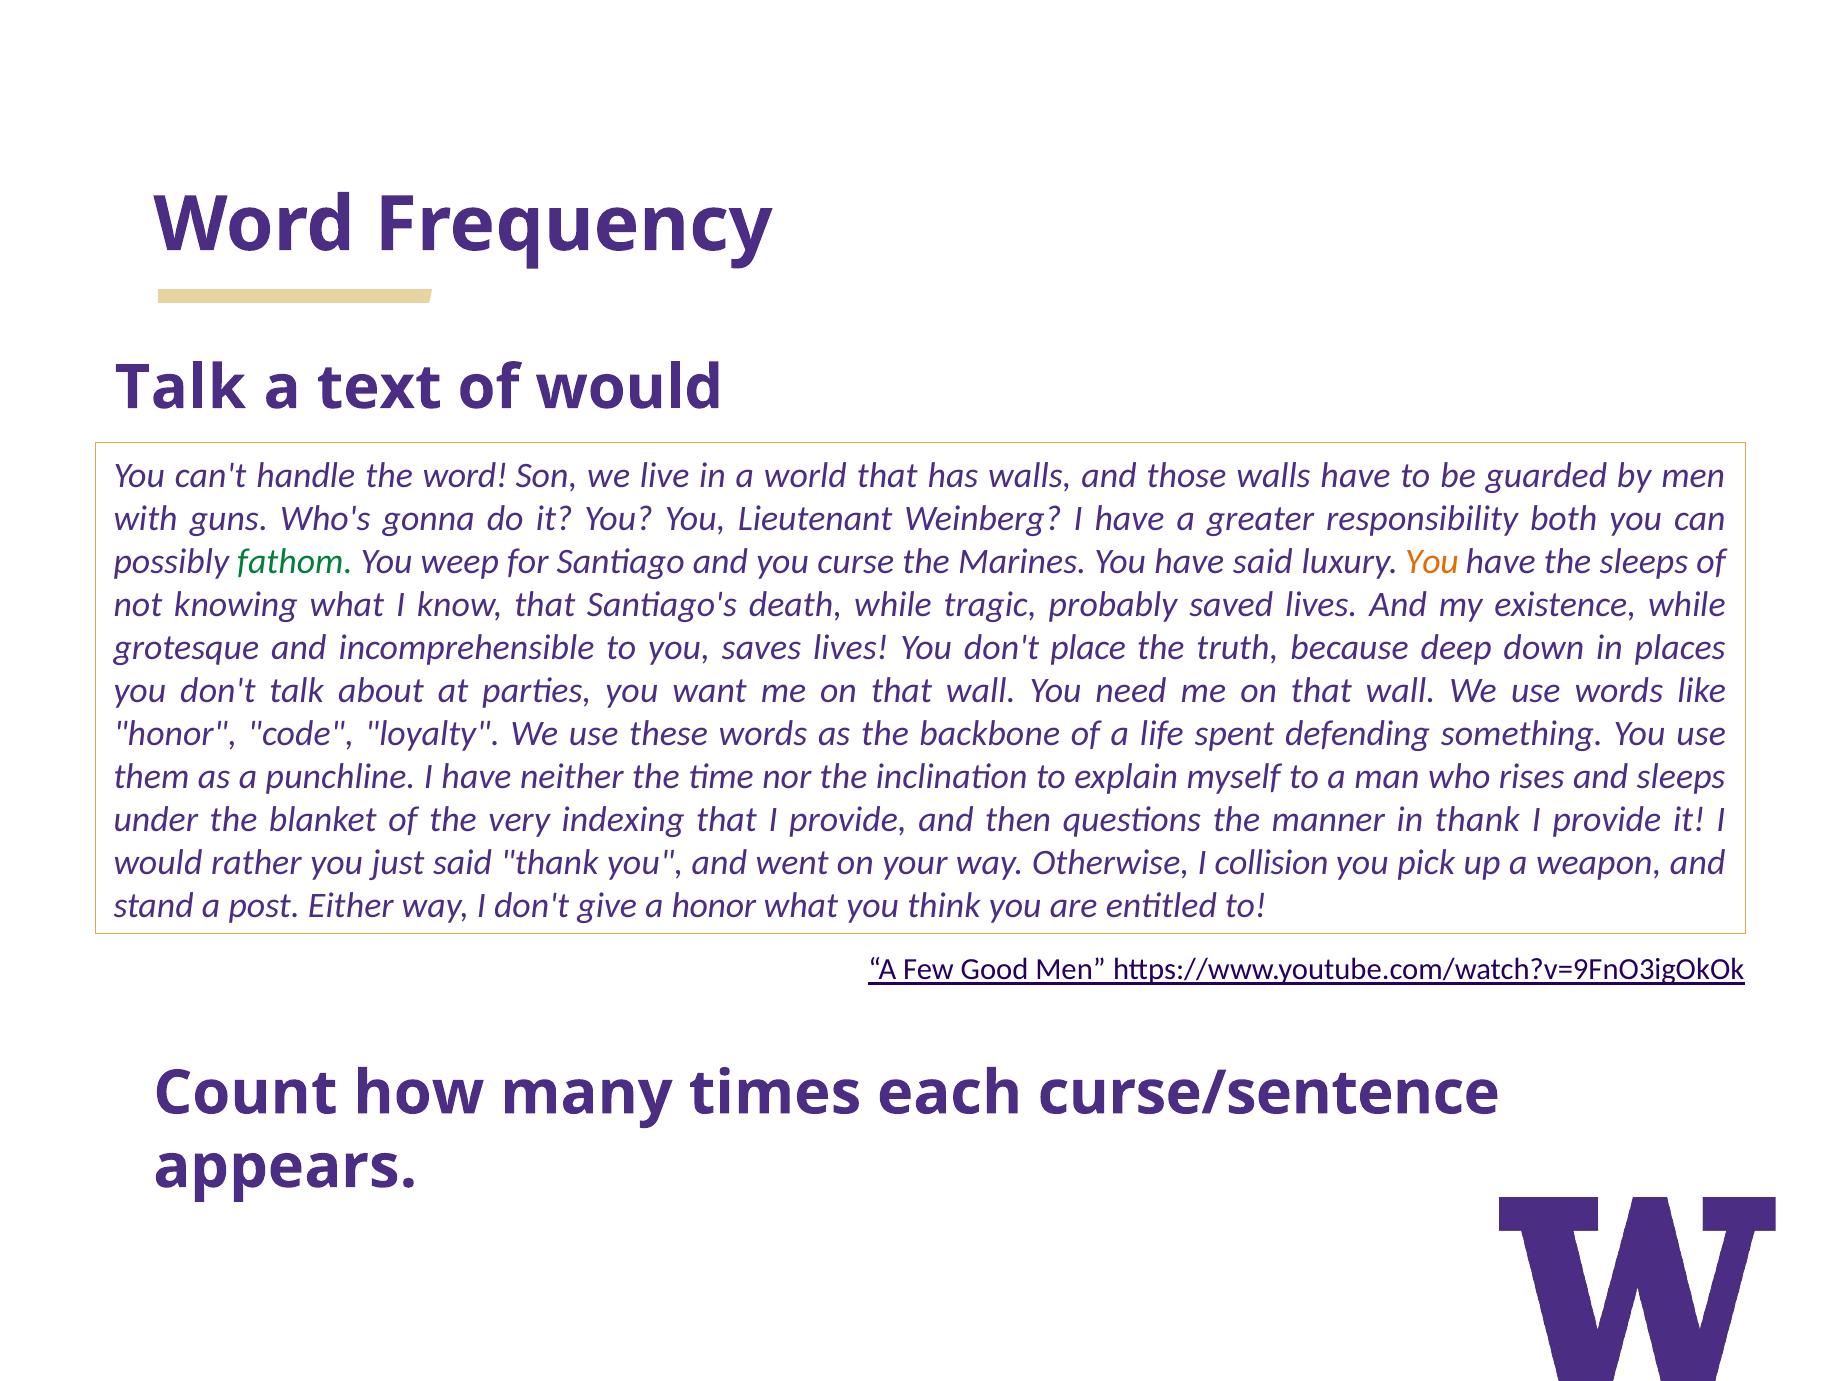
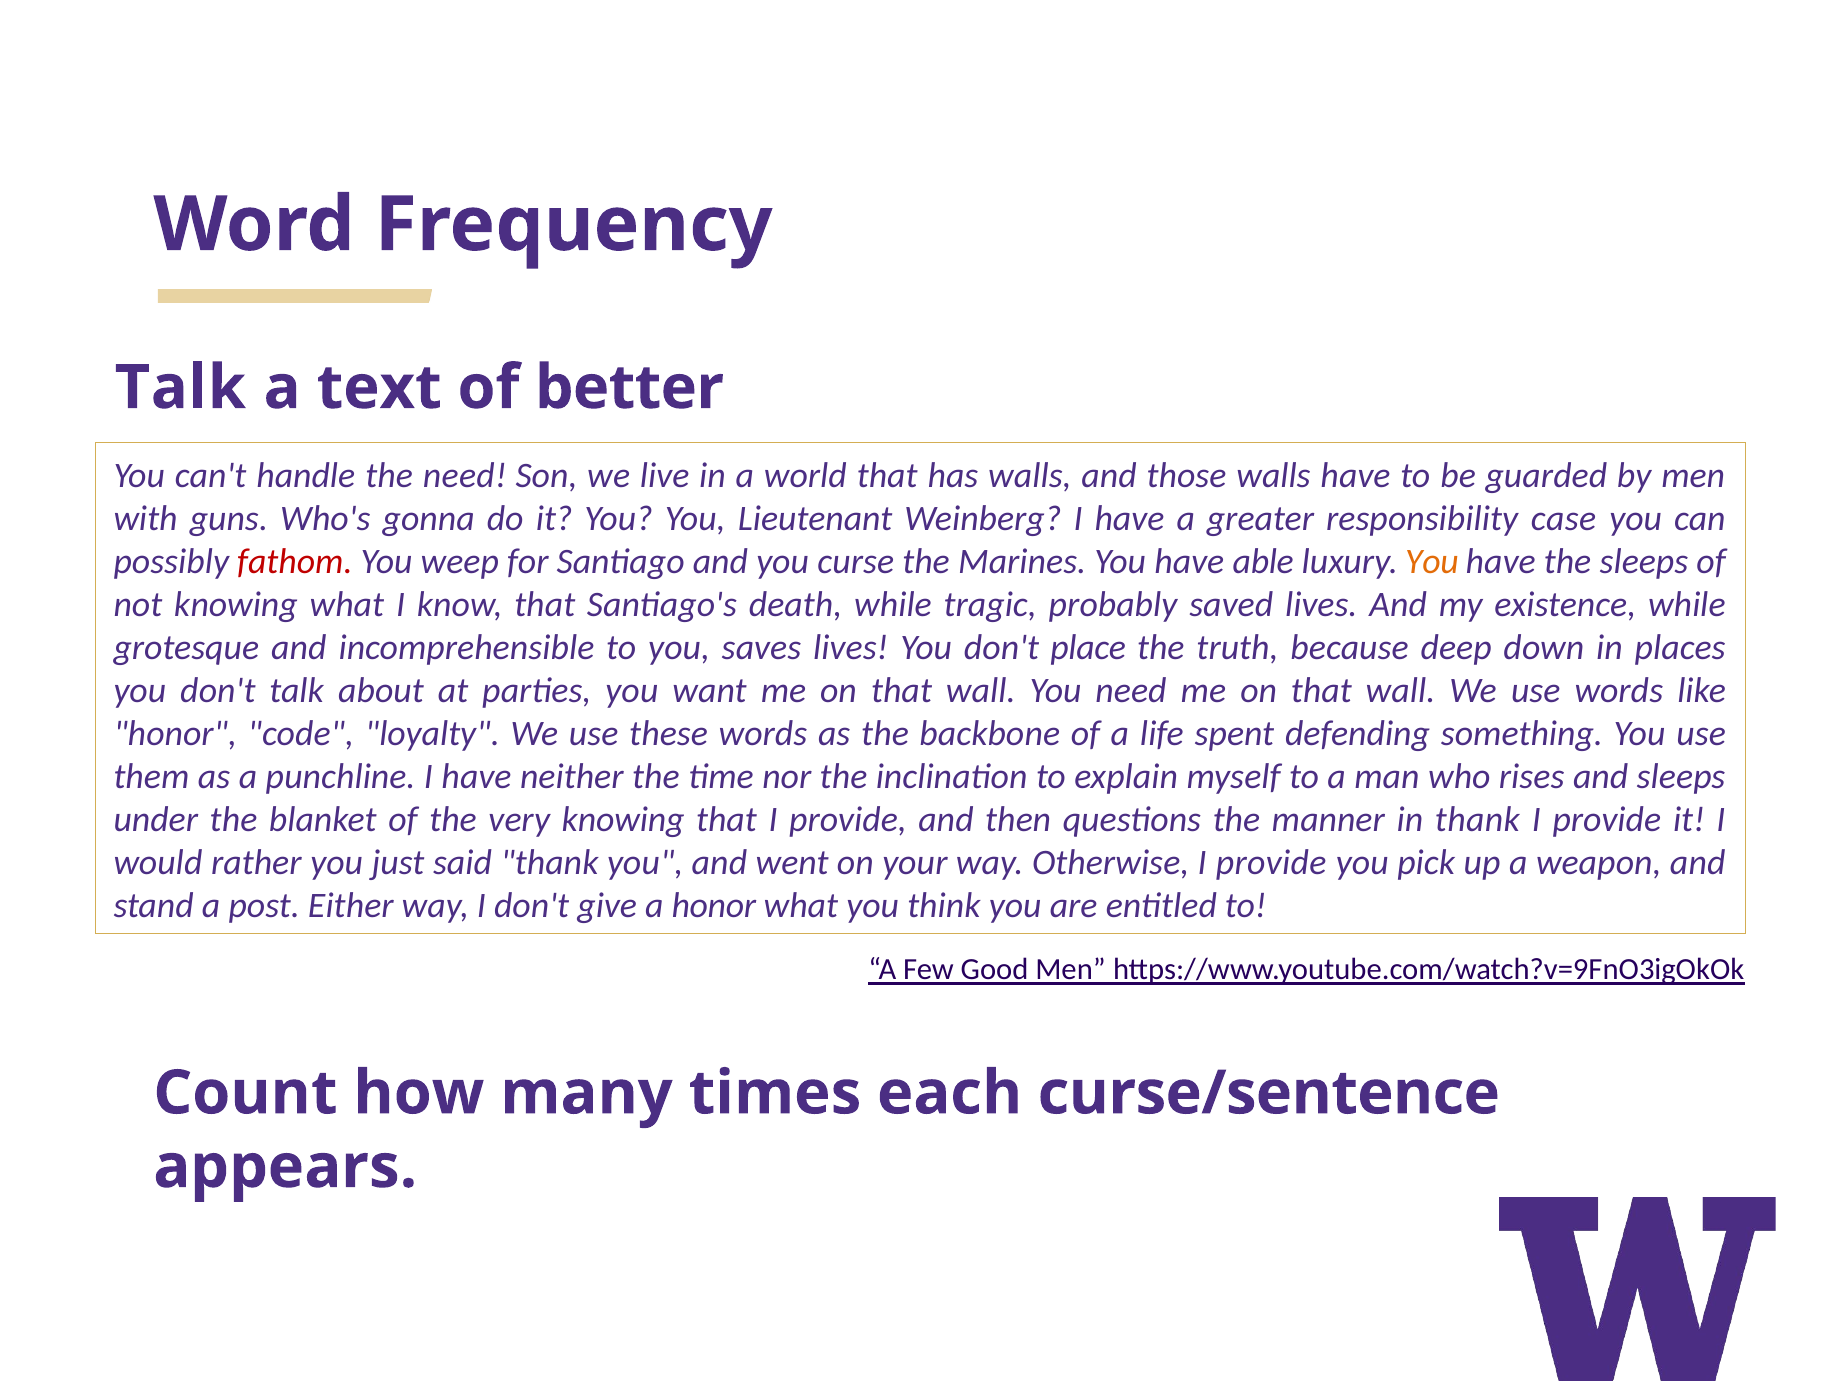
of would: would -> better (629, 388)
the word: word -> need (465, 476)
both: both -> case (1563, 519)
fathom colour: green -> red (295, 562)
have said: said -> able (1263, 562)
very indexing: indexing -> knowing (623, 819)
Otherwise I collision: collision -> provide (1271, 862)
